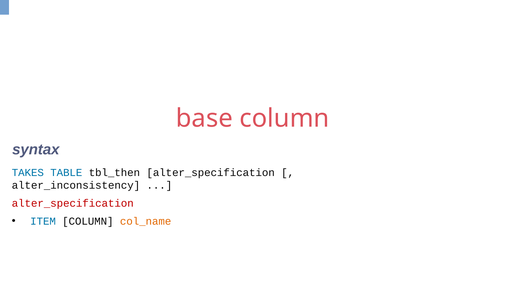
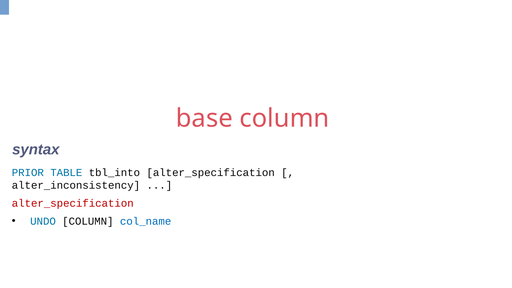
TAKES: TAKES -> PRIOR (28, 173)
tbl_then: tbl_then -> tbl_into (114, 173)
ITEM: ITEM -> UNDO (43, 221)
col_name colour: orange -> blue (146, 221)
